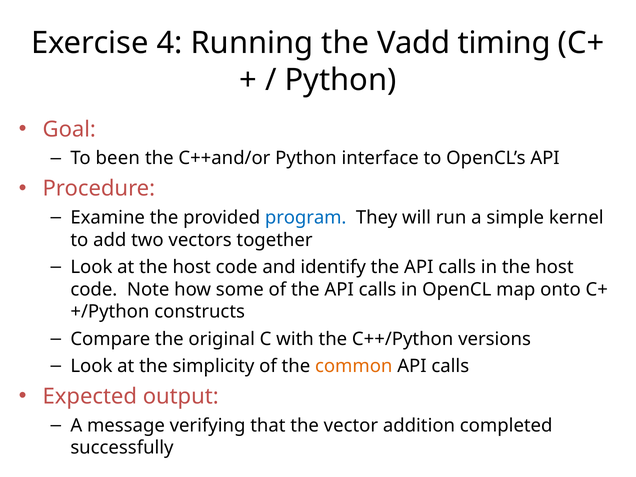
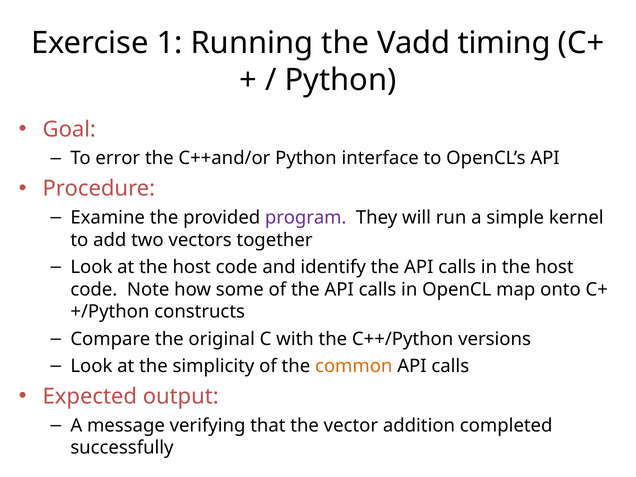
4: 4 -> 1 (170, 43)
been: been -> error (118, 158)
program colour: blue -> purple (306, 218)
